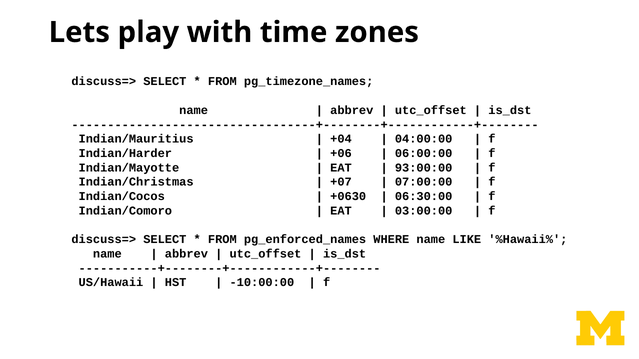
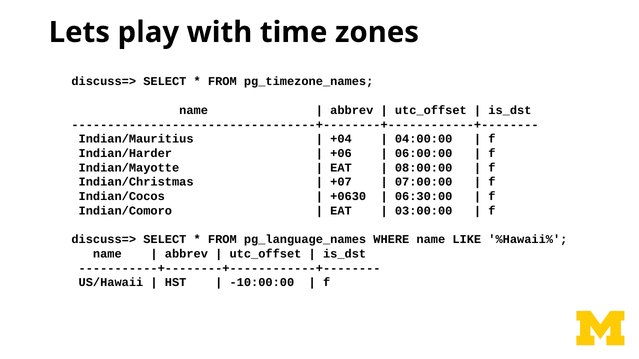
93:00:00: 93:00:00 -> 08:00:00 (424, 168)
pg_enforced_names: pg_enforced_names -> pg_language_names (305, 240)
